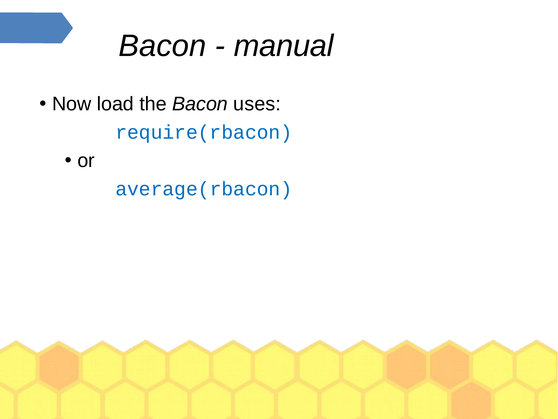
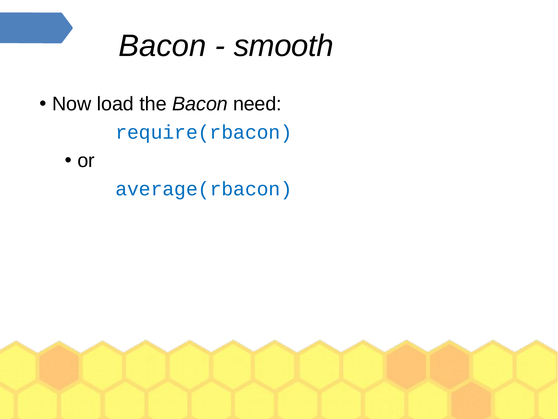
manual: manual -> smooth (284, 46)
uses: uses -> need (257, 104)
